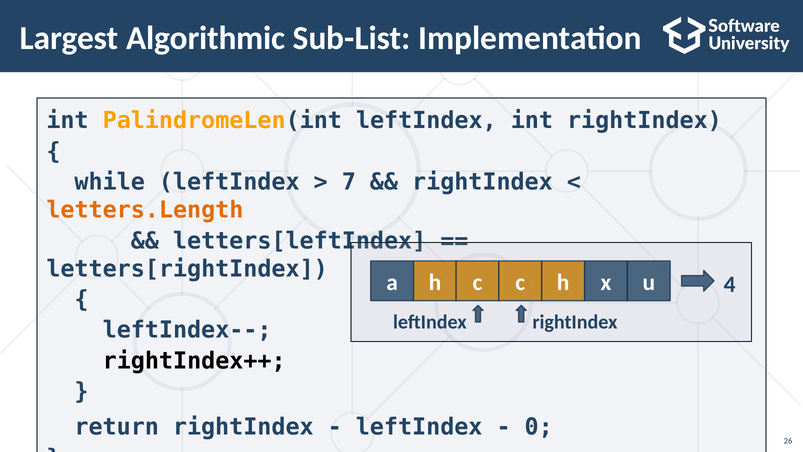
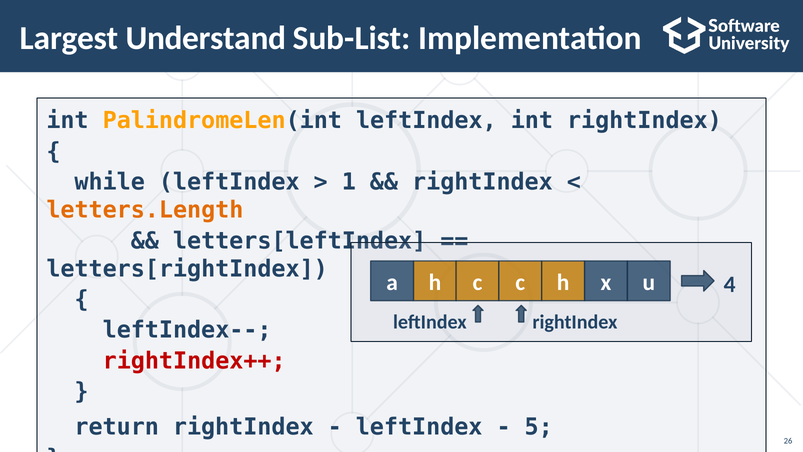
Algorithmic: Algorithmic -> Understand (206, 38)
7: 7 -> 1 (349, 182)
rightIndex++ colour: black -> red (194, 361)
0: 0 -> 5 (539, 427)
